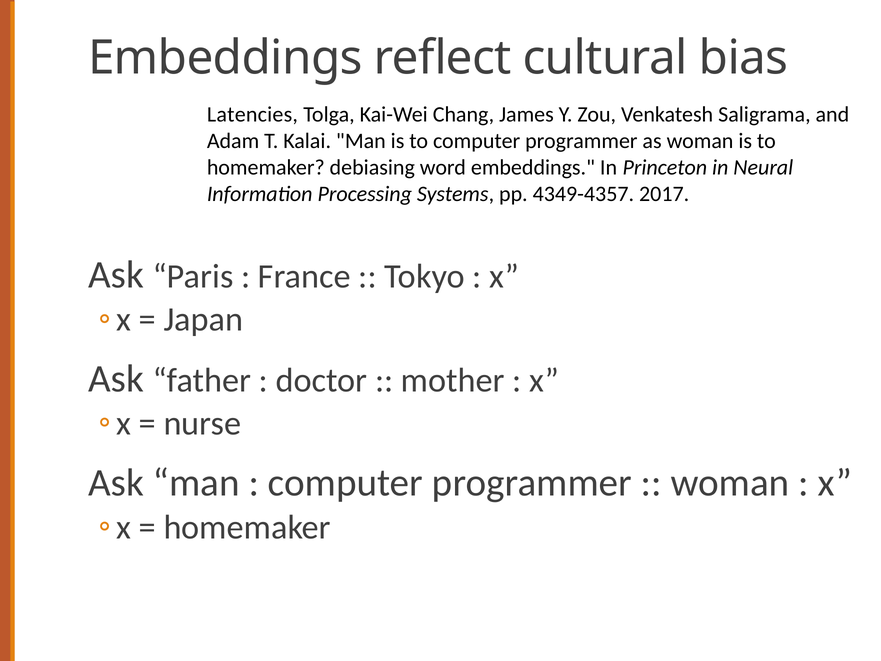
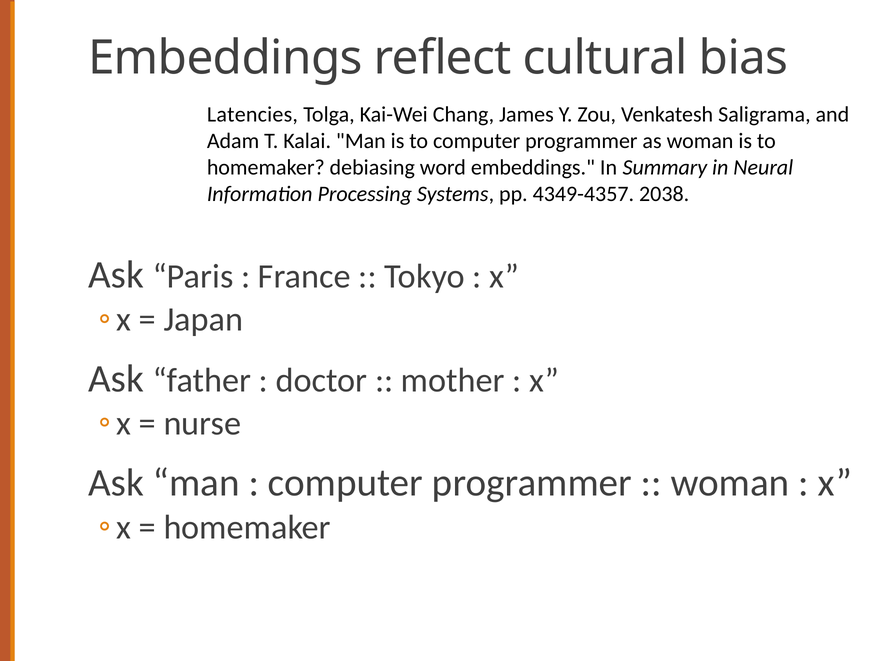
Princeton: Princeton -> Summary (665, 167)
2017: 2017 -> 2038 (664, 194)
